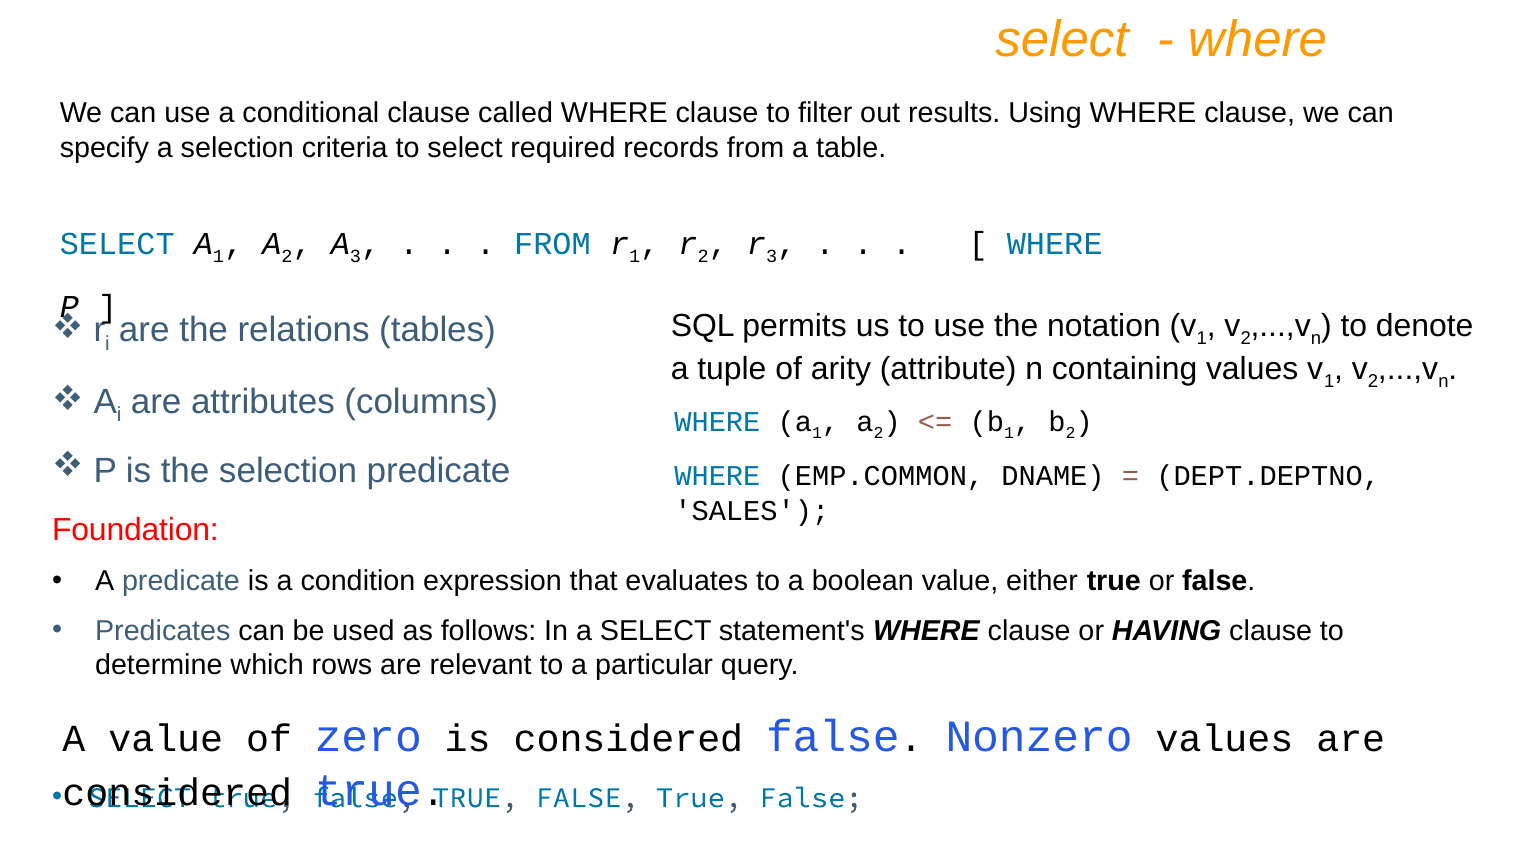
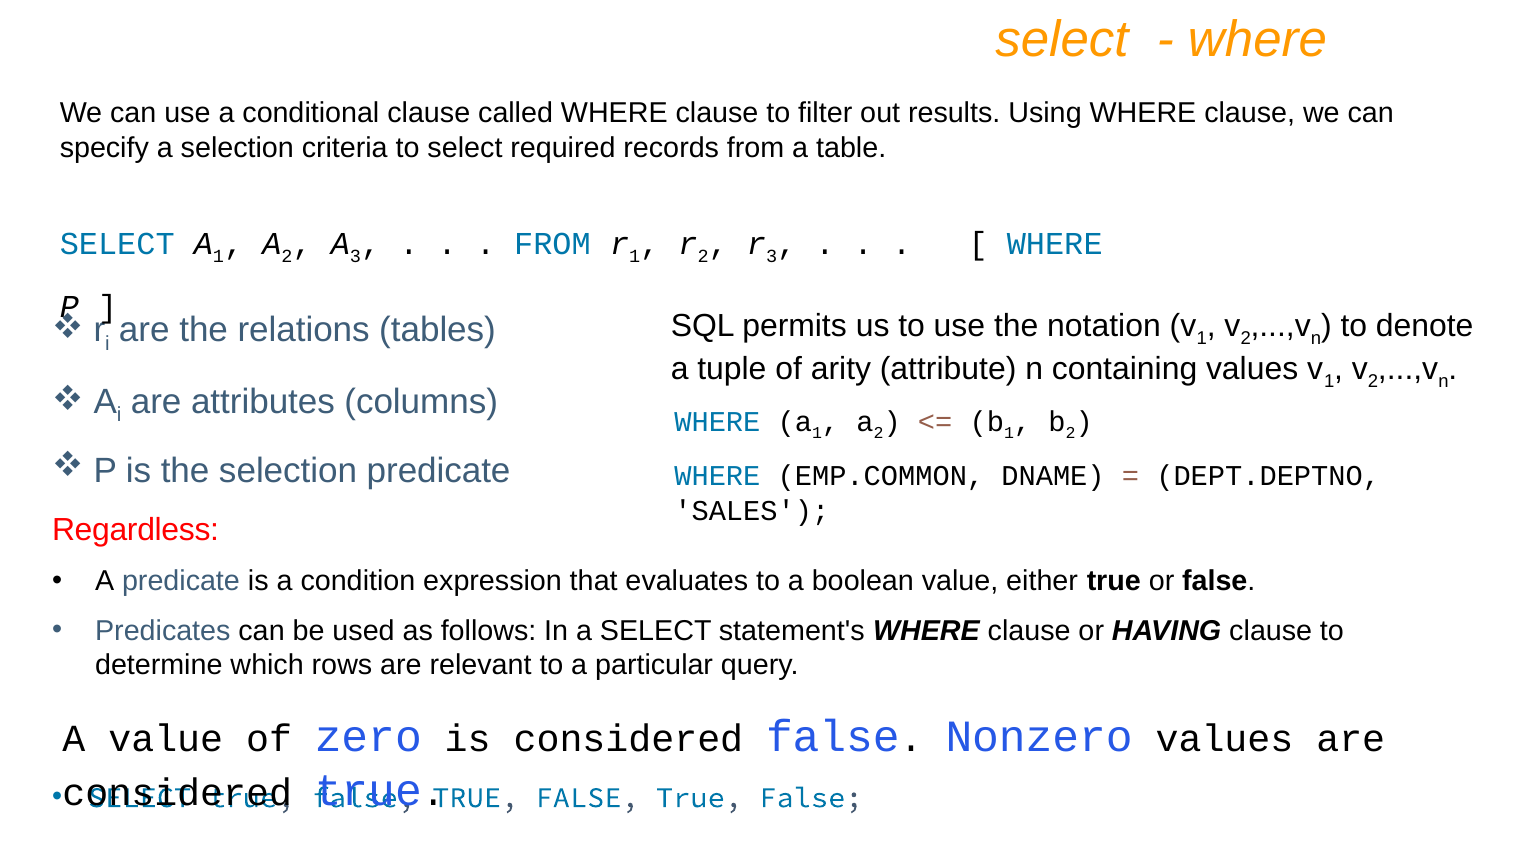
Foundation: Foundation -> Regardless (136, 530)
